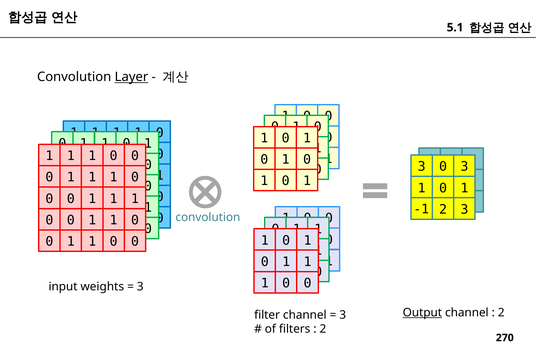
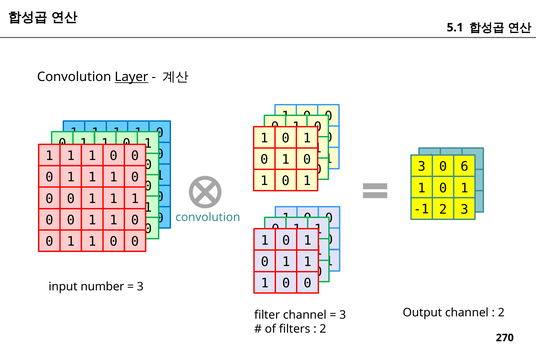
3 0 3: 3 -> 6 (464, 167)
weights: weights -> number (102, 287)
Output underline: present -> none (422, 313)
